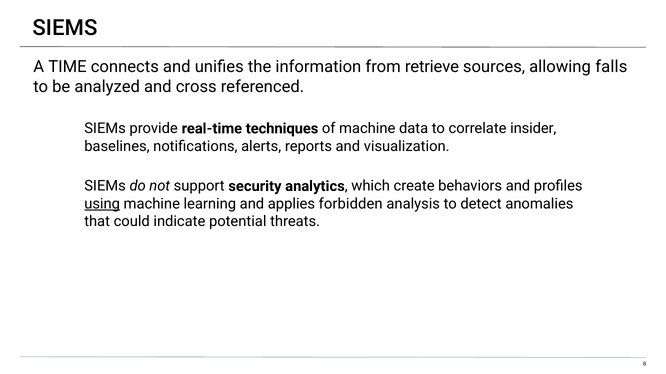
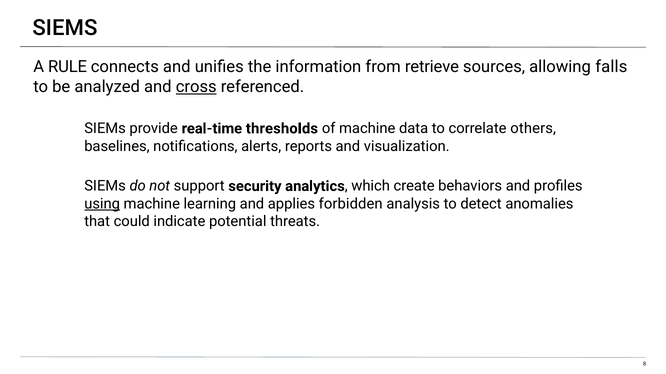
TIME: TIME -> RULE (68, 67)
cross underline: none -> present (196, 87)
techniques: techniques -> thresholds (282, 129)
insider: insider -> others (533, 129)
